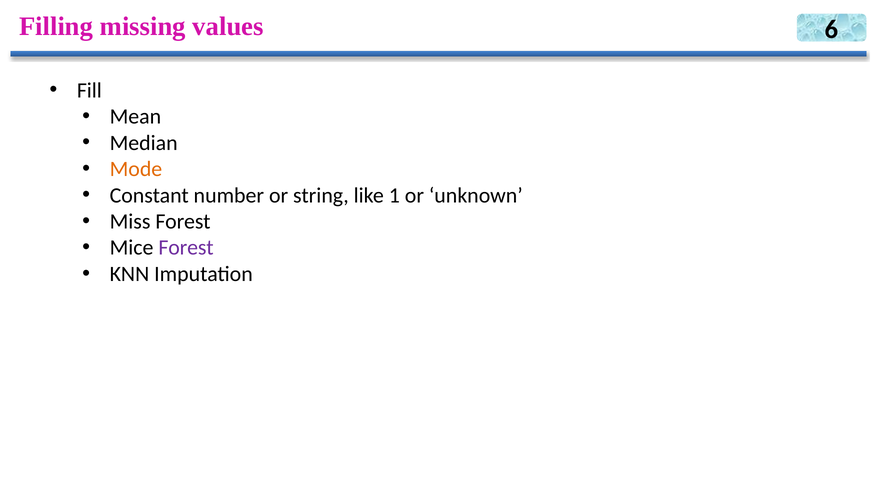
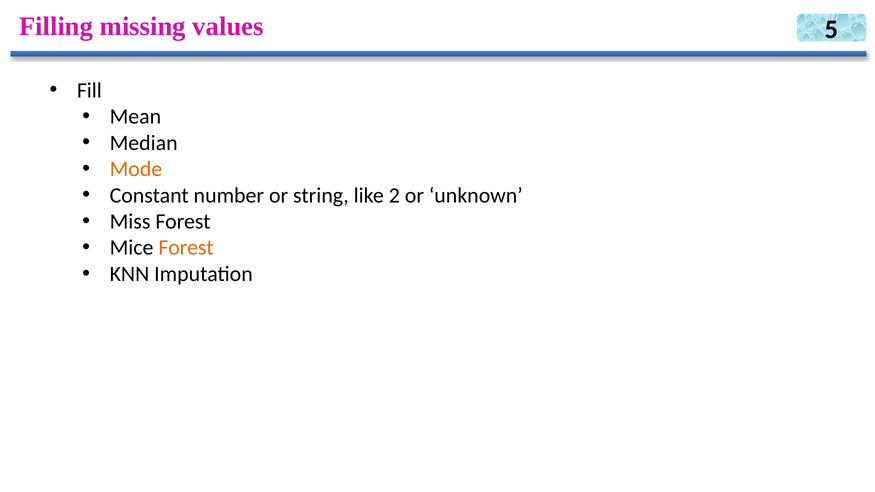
6: 6 -> 5 (832, 30)
1: 1 -> 2 (394, 195)
Forest colour: purple -> orange (186, 248)
